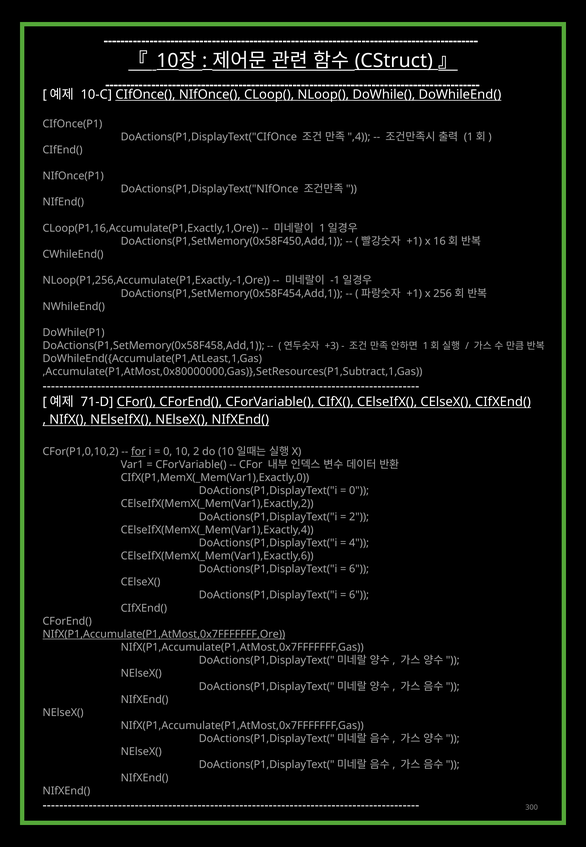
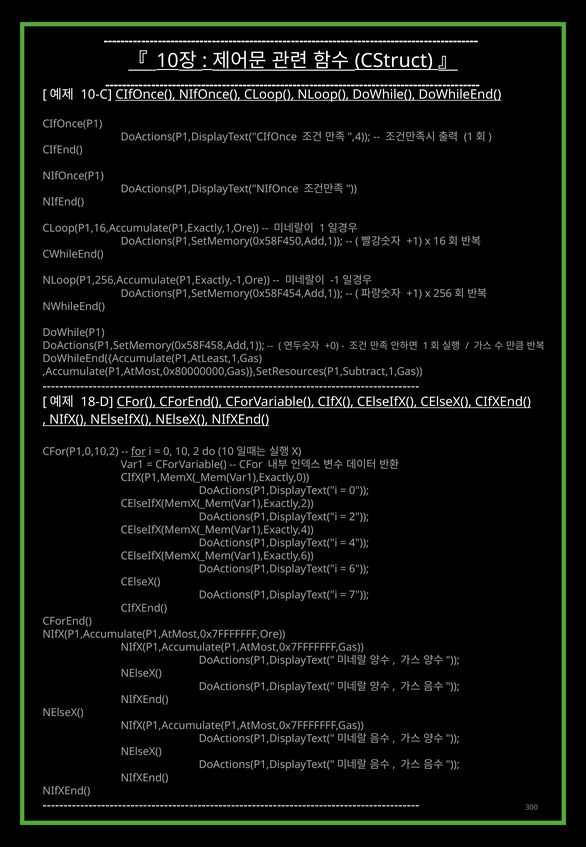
+3: +3 -> +0 (332, 346)
71-D: 71-D -> 18-D (97, 402)
6: 6 -> 7 (359, 595)
NIfX(P1,Accumulate(P1,AtMost,0x7FFFFFFF,Ore underline: present -> none (164, 634)
